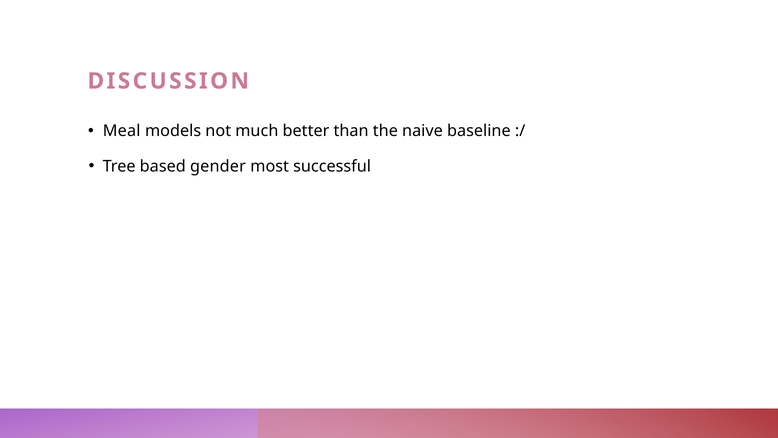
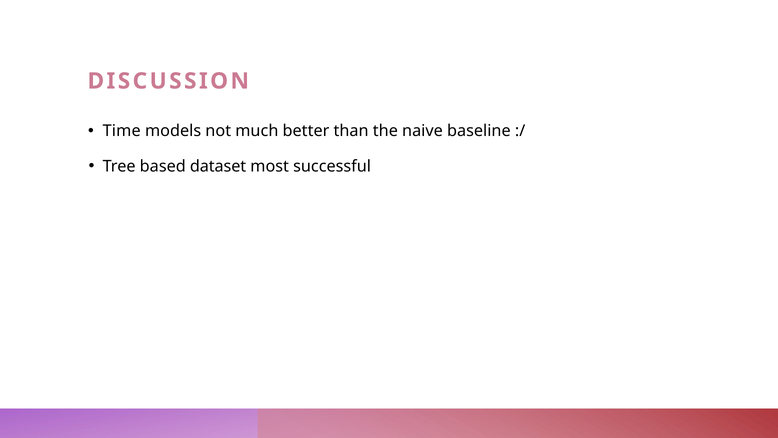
Meal: Meal -> Time (122, 131)
gender: gender -> dataset (218, 166)
